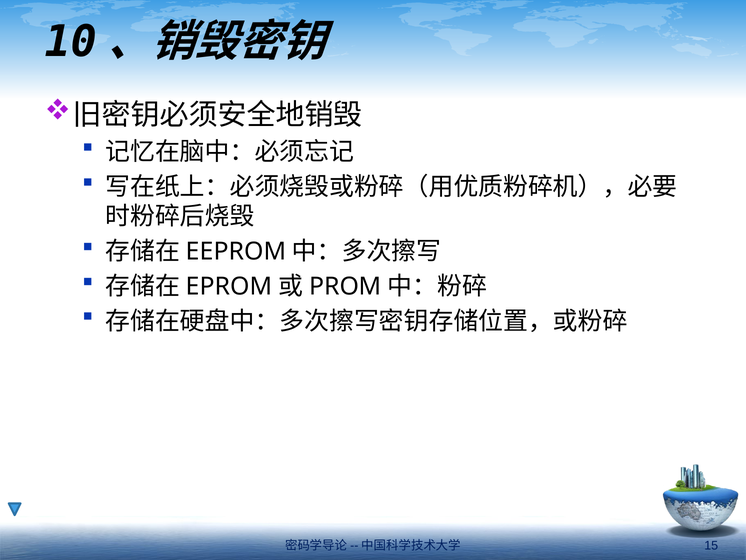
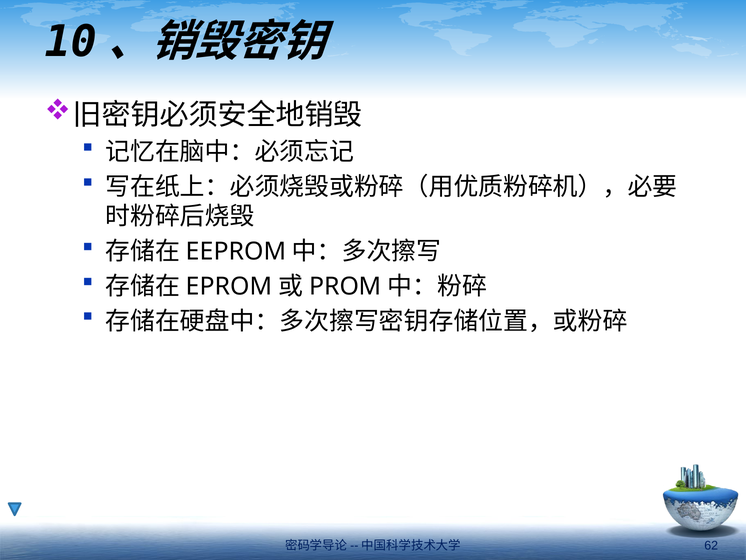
15: 15 -> 62 (711, 545)
